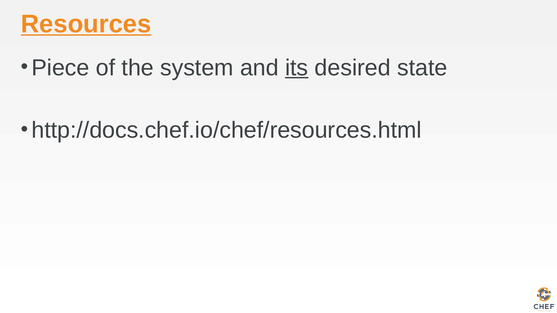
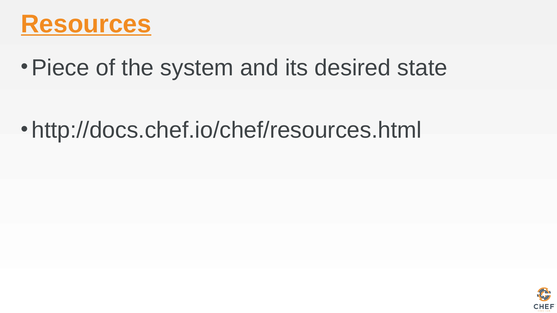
its underline: present -> none (297, 68)
